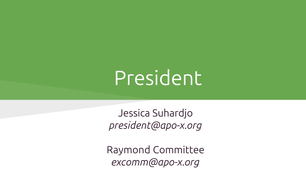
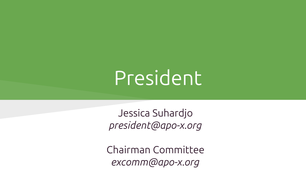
Raymond: Raymond -> Chairman (129, 150)
